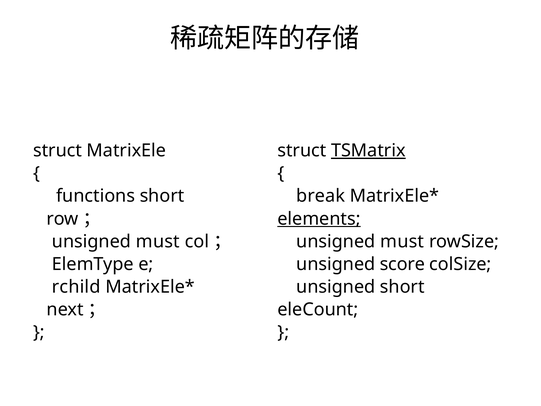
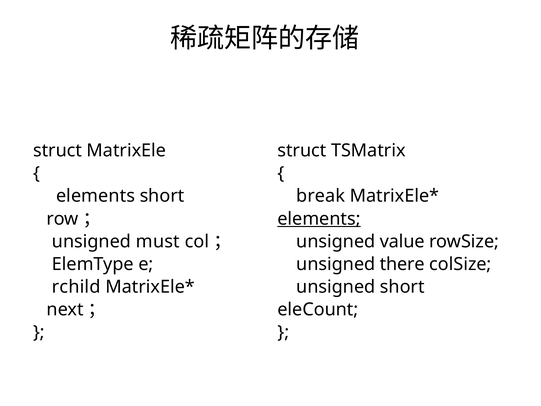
TSMatrix underline: present -> none (368, 150)
functions: functions -> elements (96, 196)
must: must -> value (402, 241)
score: score -> there (402, 264)
